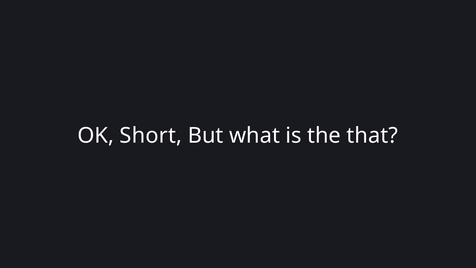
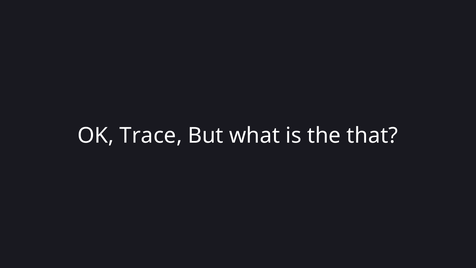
Short: Short -> Trace (151, 135)
